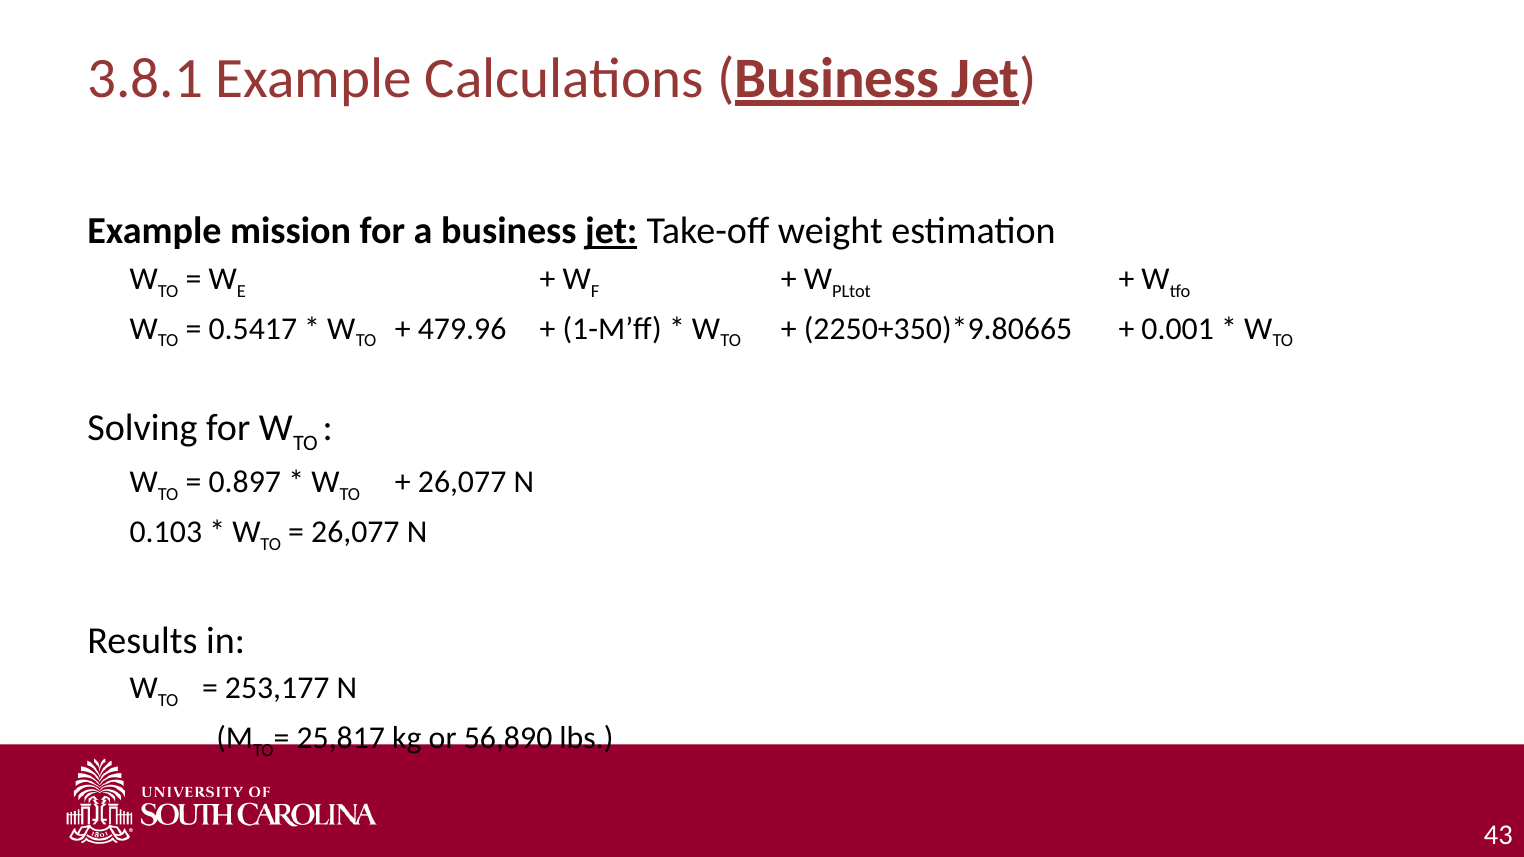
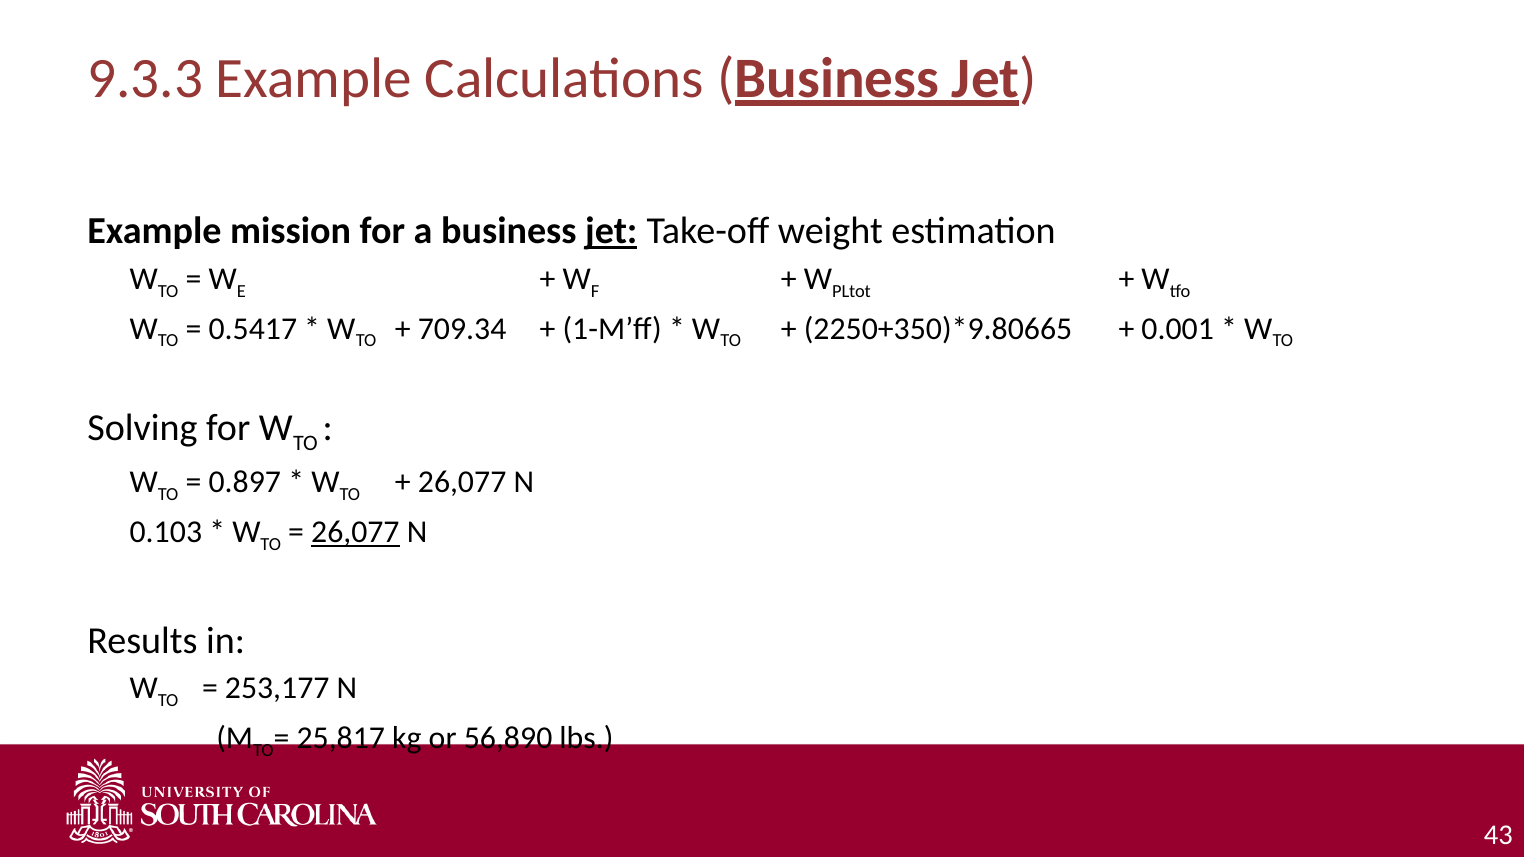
3.8.1: 3.8.1 -> 9.3.3 (145, 78)
479.96: 479.96 -> 709.34 (462, 329)
26,077 underline: none -> present (355, 532)
